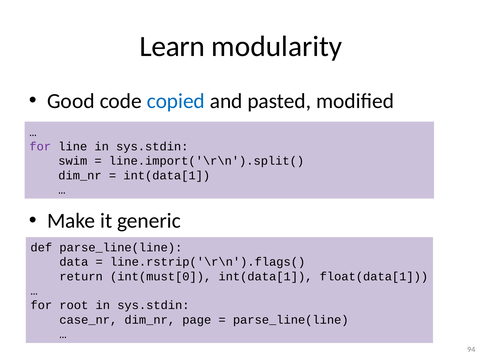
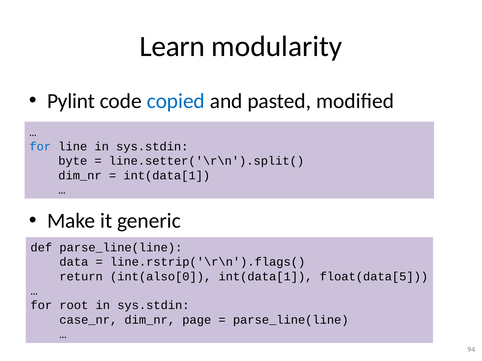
Good: Good -> Pylint (71, 101)
for colour: purple -> blue (40, 147)
swim: swim -> byte (73, 161)
line.import('\r\n').split(: line.import('\r\n').split( -> line.setter('\r\n').split( (207, 161)
int(must[0: int(must[0 -> int(also[0 (161, 277)
float(data[1: float(data[1 -> float(data[5 (374, 277)
